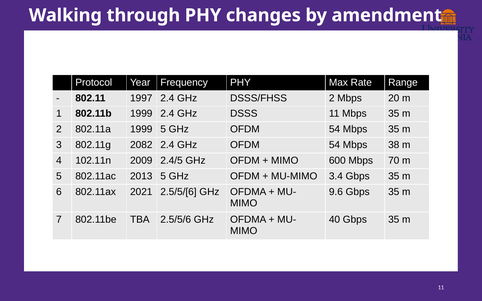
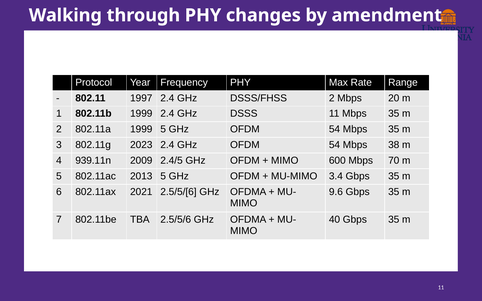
2082: 2082 -> 2023 (141, 145)
102.11n: 102.11n -> 939.11n (93, 161)
